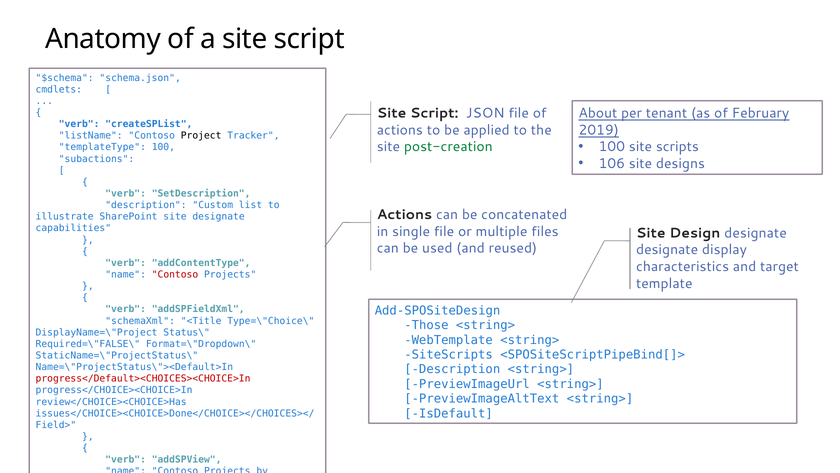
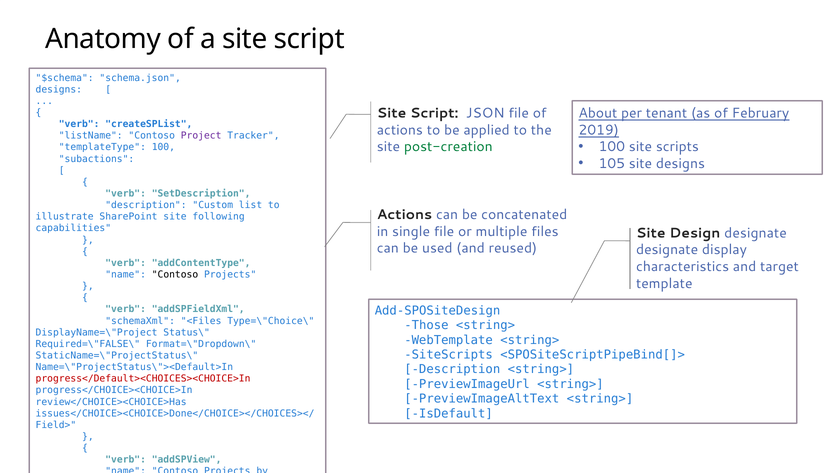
cmdlets: cmdlets -> designs (59, 89)
Project colour: black -> purple (201, 136)
106: 106 -> 105 (612, 163)
site designate: designate -> following (219, 216)
Contoso colour: red -> black (175, 274)
<Title: <Title -> <Files (201, 321)
